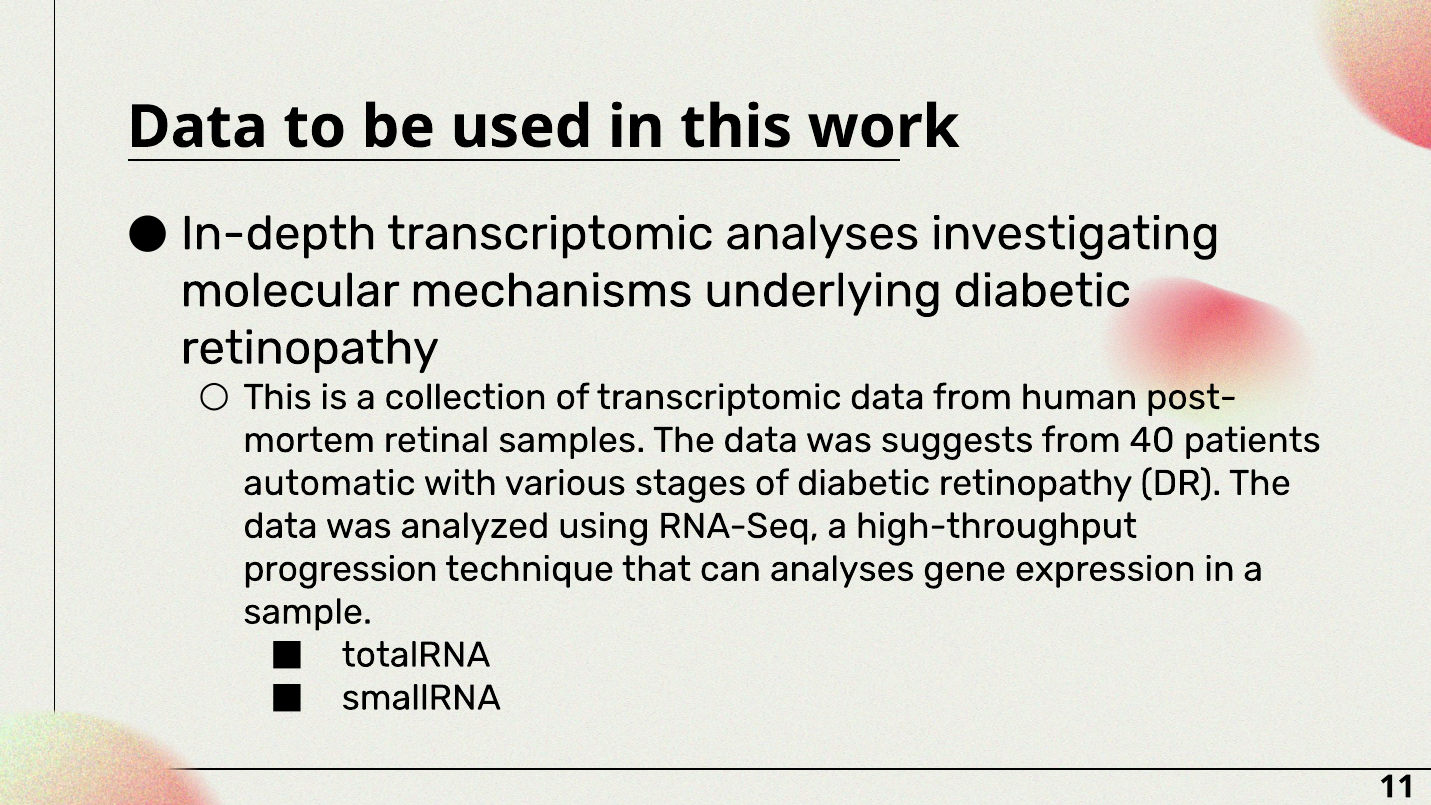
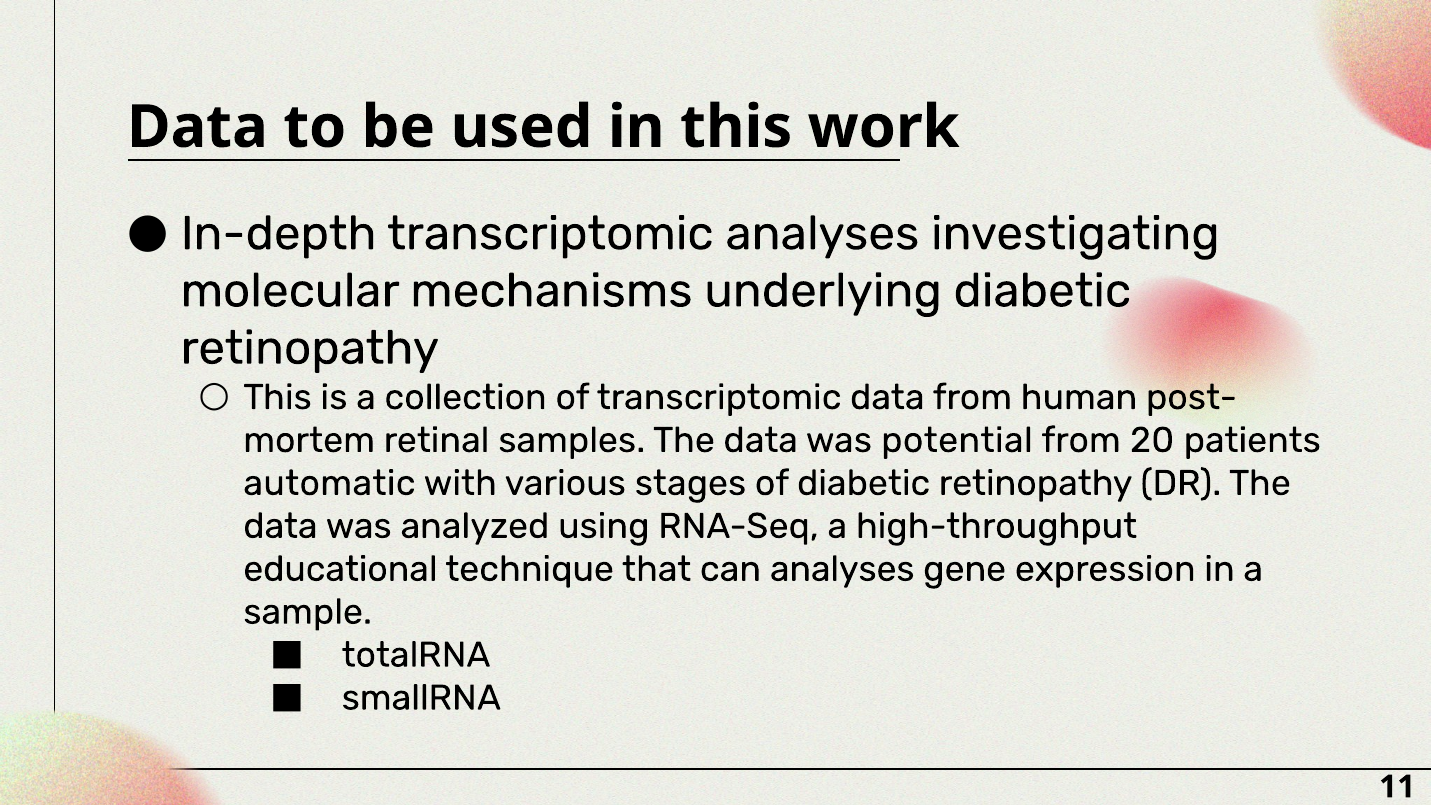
suggests: suggests -> potential (957, 440)
40: 40 -> 20 (1152, 440)
progression: progression -> educational (340, 569)
